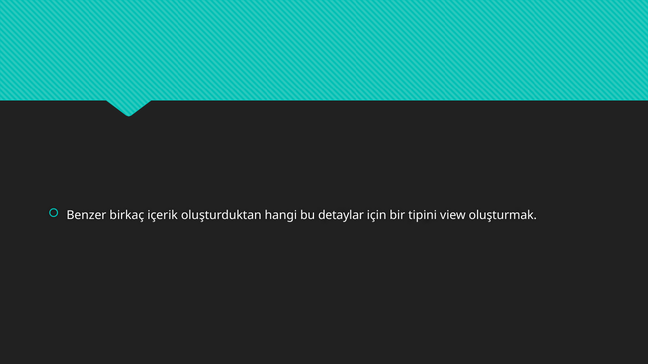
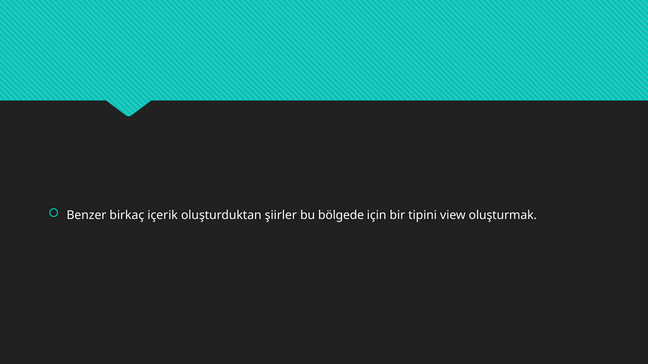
hangi: hangi -> şiirler (281, 216)
detaylar: detaylar -> bölgede (341, 216)
